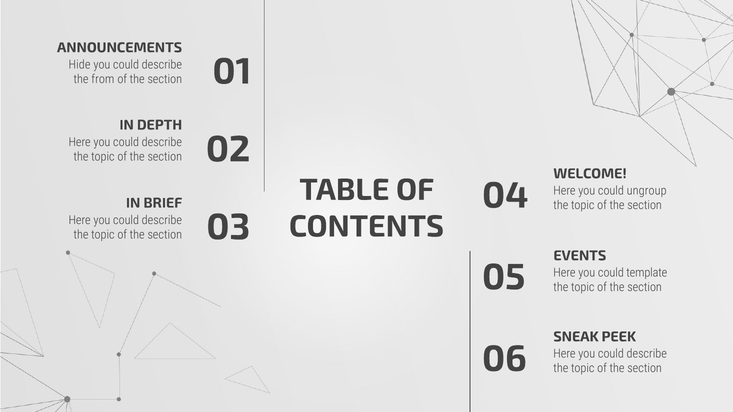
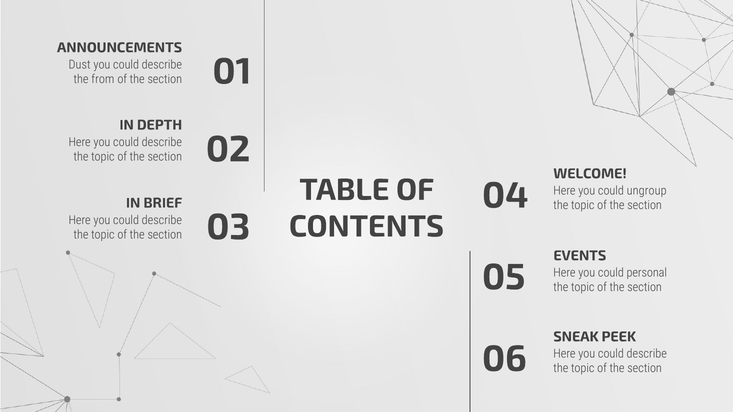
Hide: Hide -> Dust (80, 65)
template: template -> personal (647, 273)
